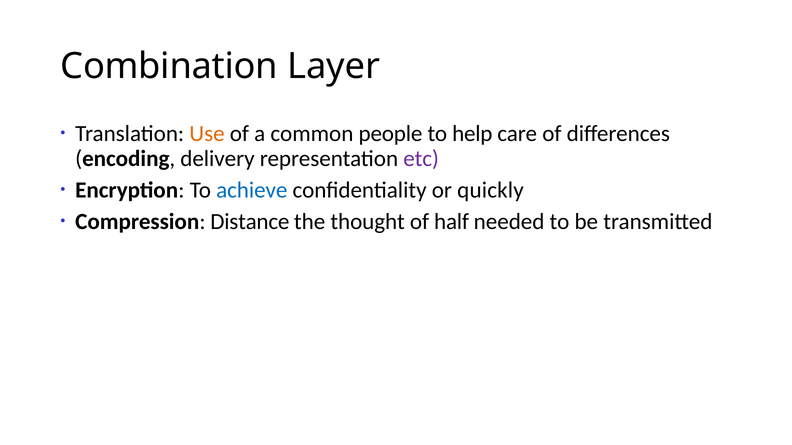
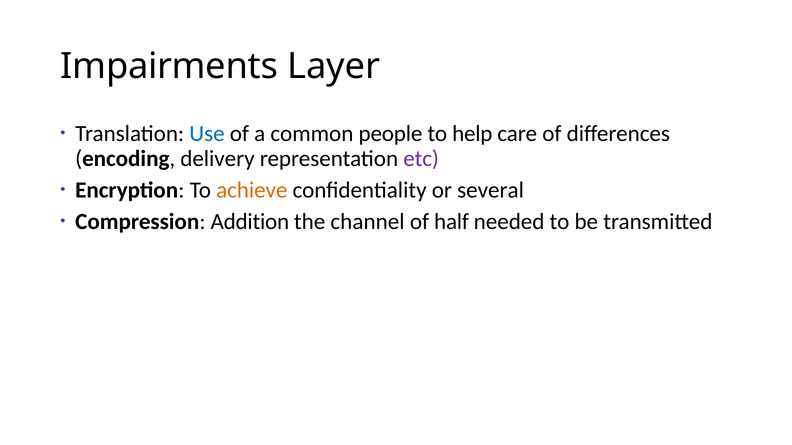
Combination: Combination -> Impairments (169, 67)
Use colour: orange -> blue (207, 134)
achieve colour: blue -> orange (252, 190)
quickly: quickly -> several (491, 190)
Distance: Distance -> Addition (250, 222)
thought: thought -> channel (368, 222)
